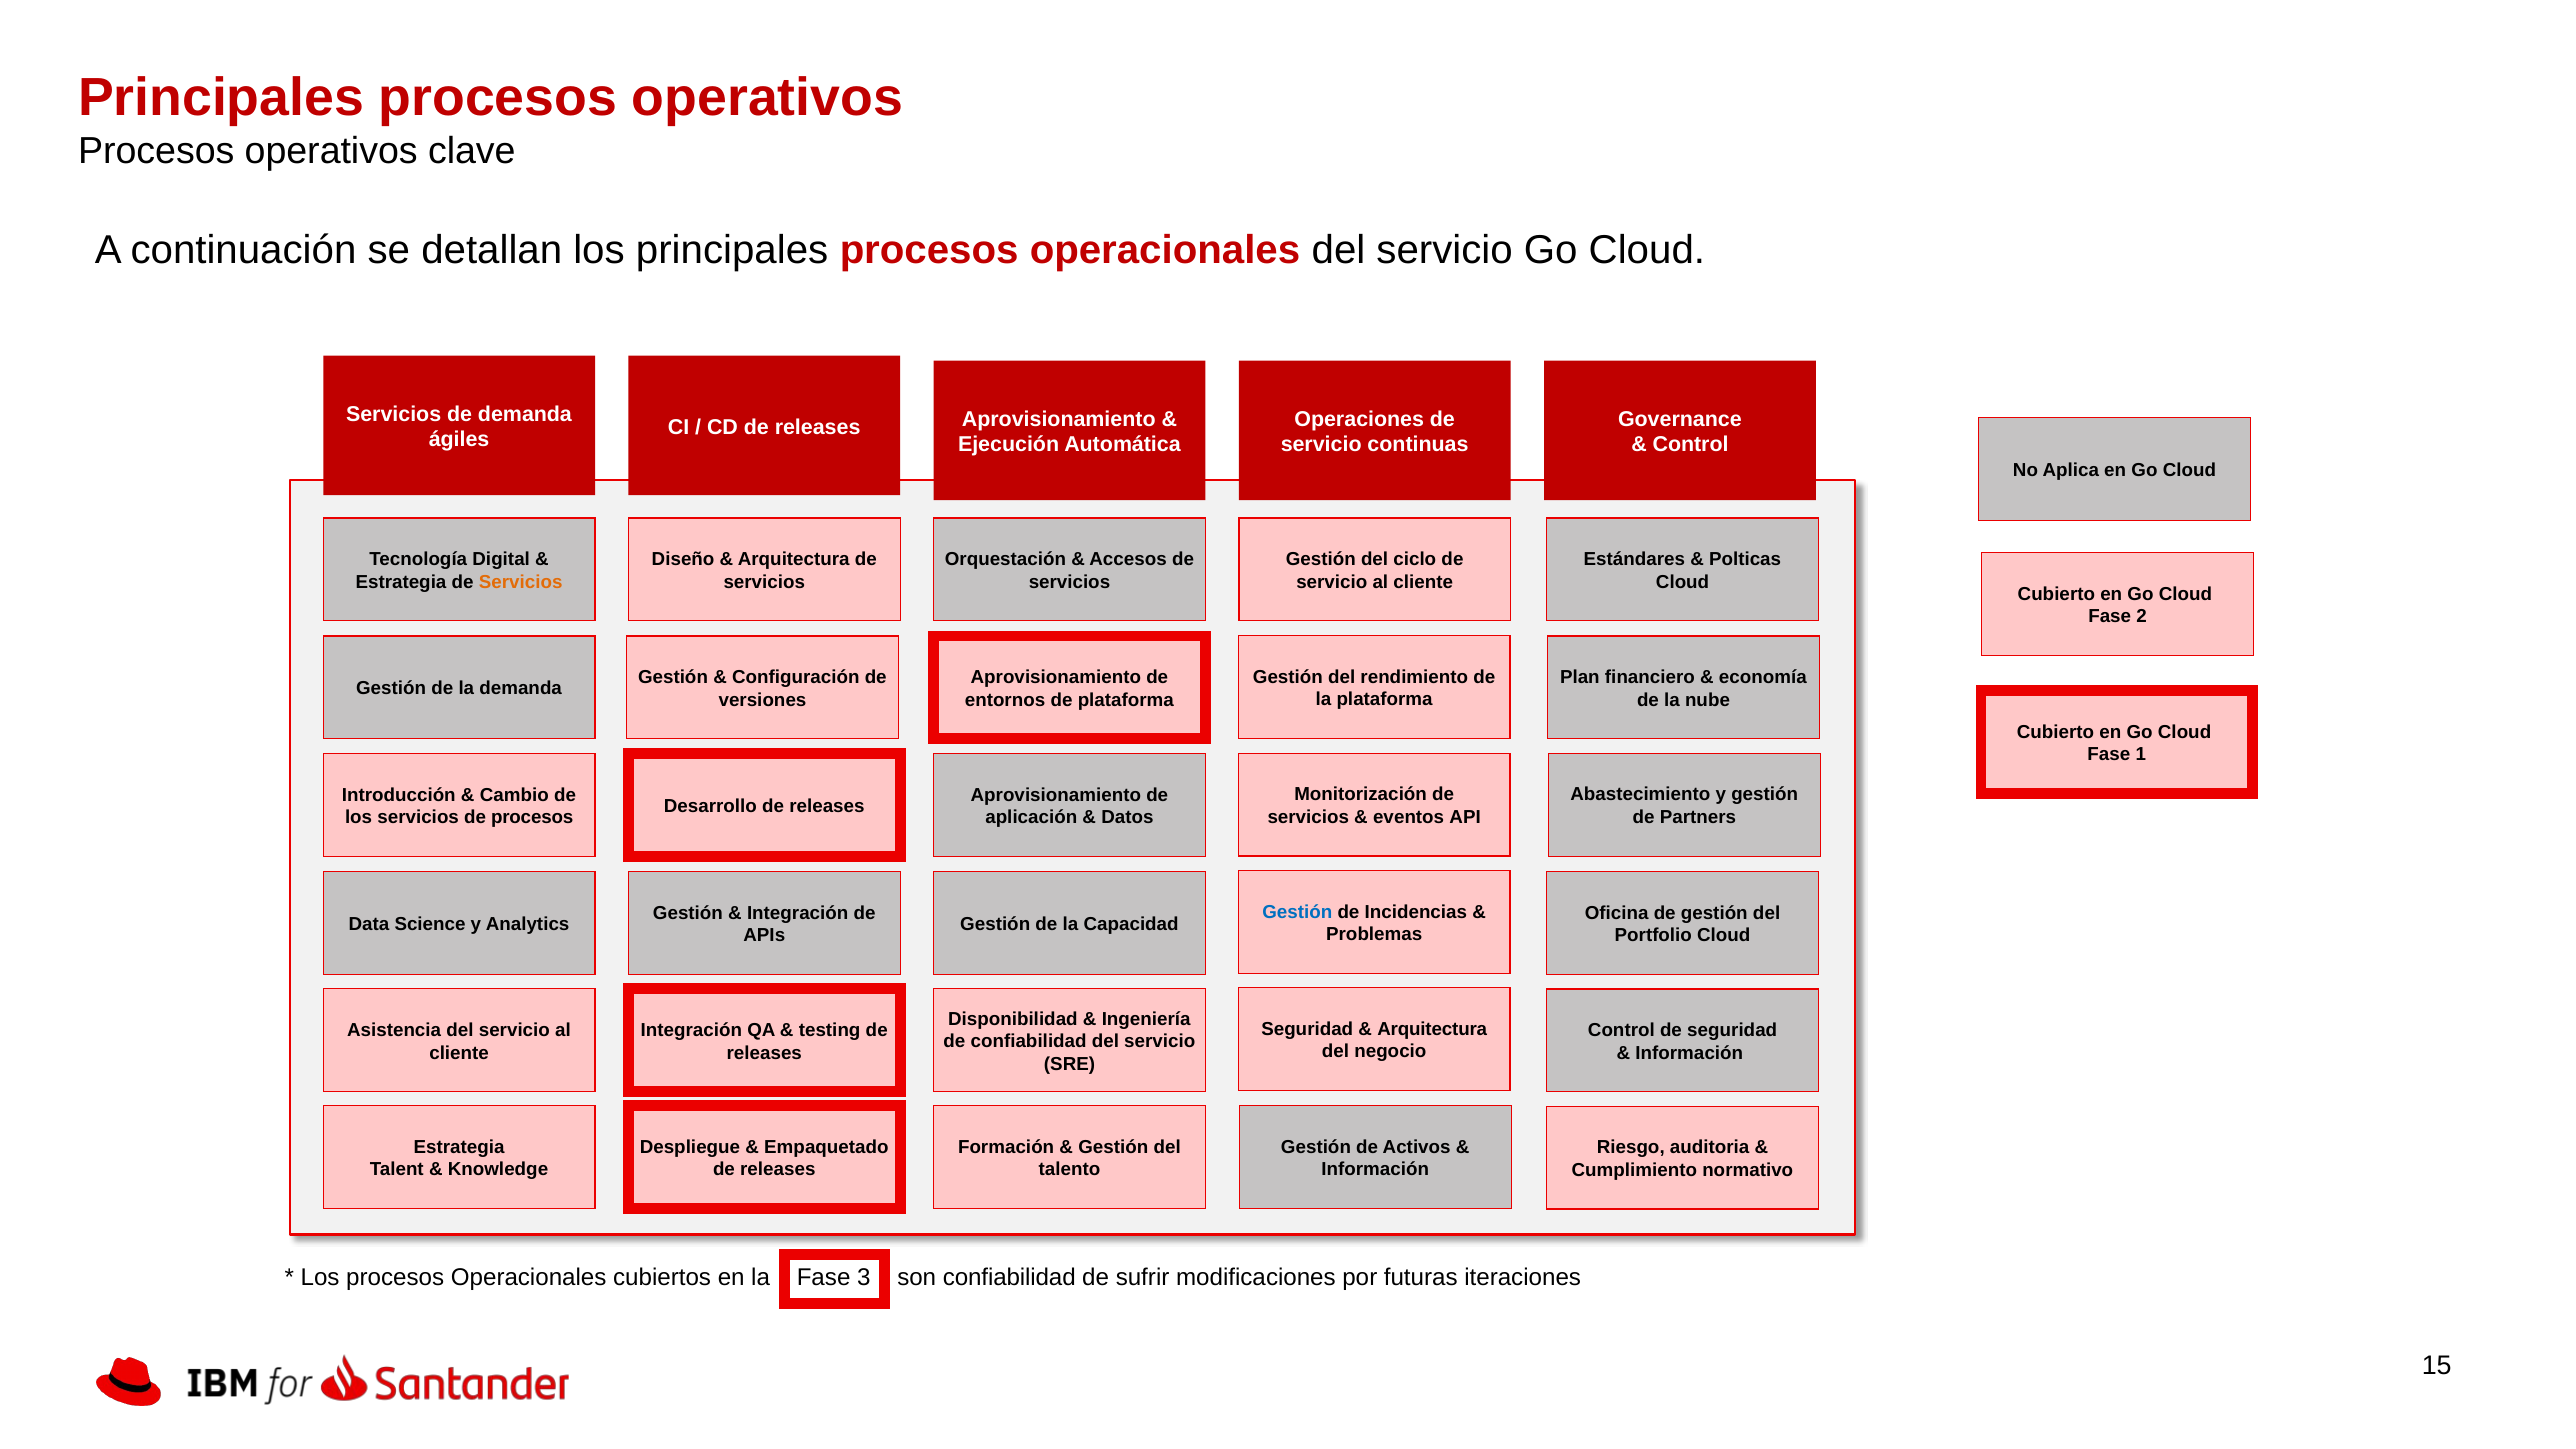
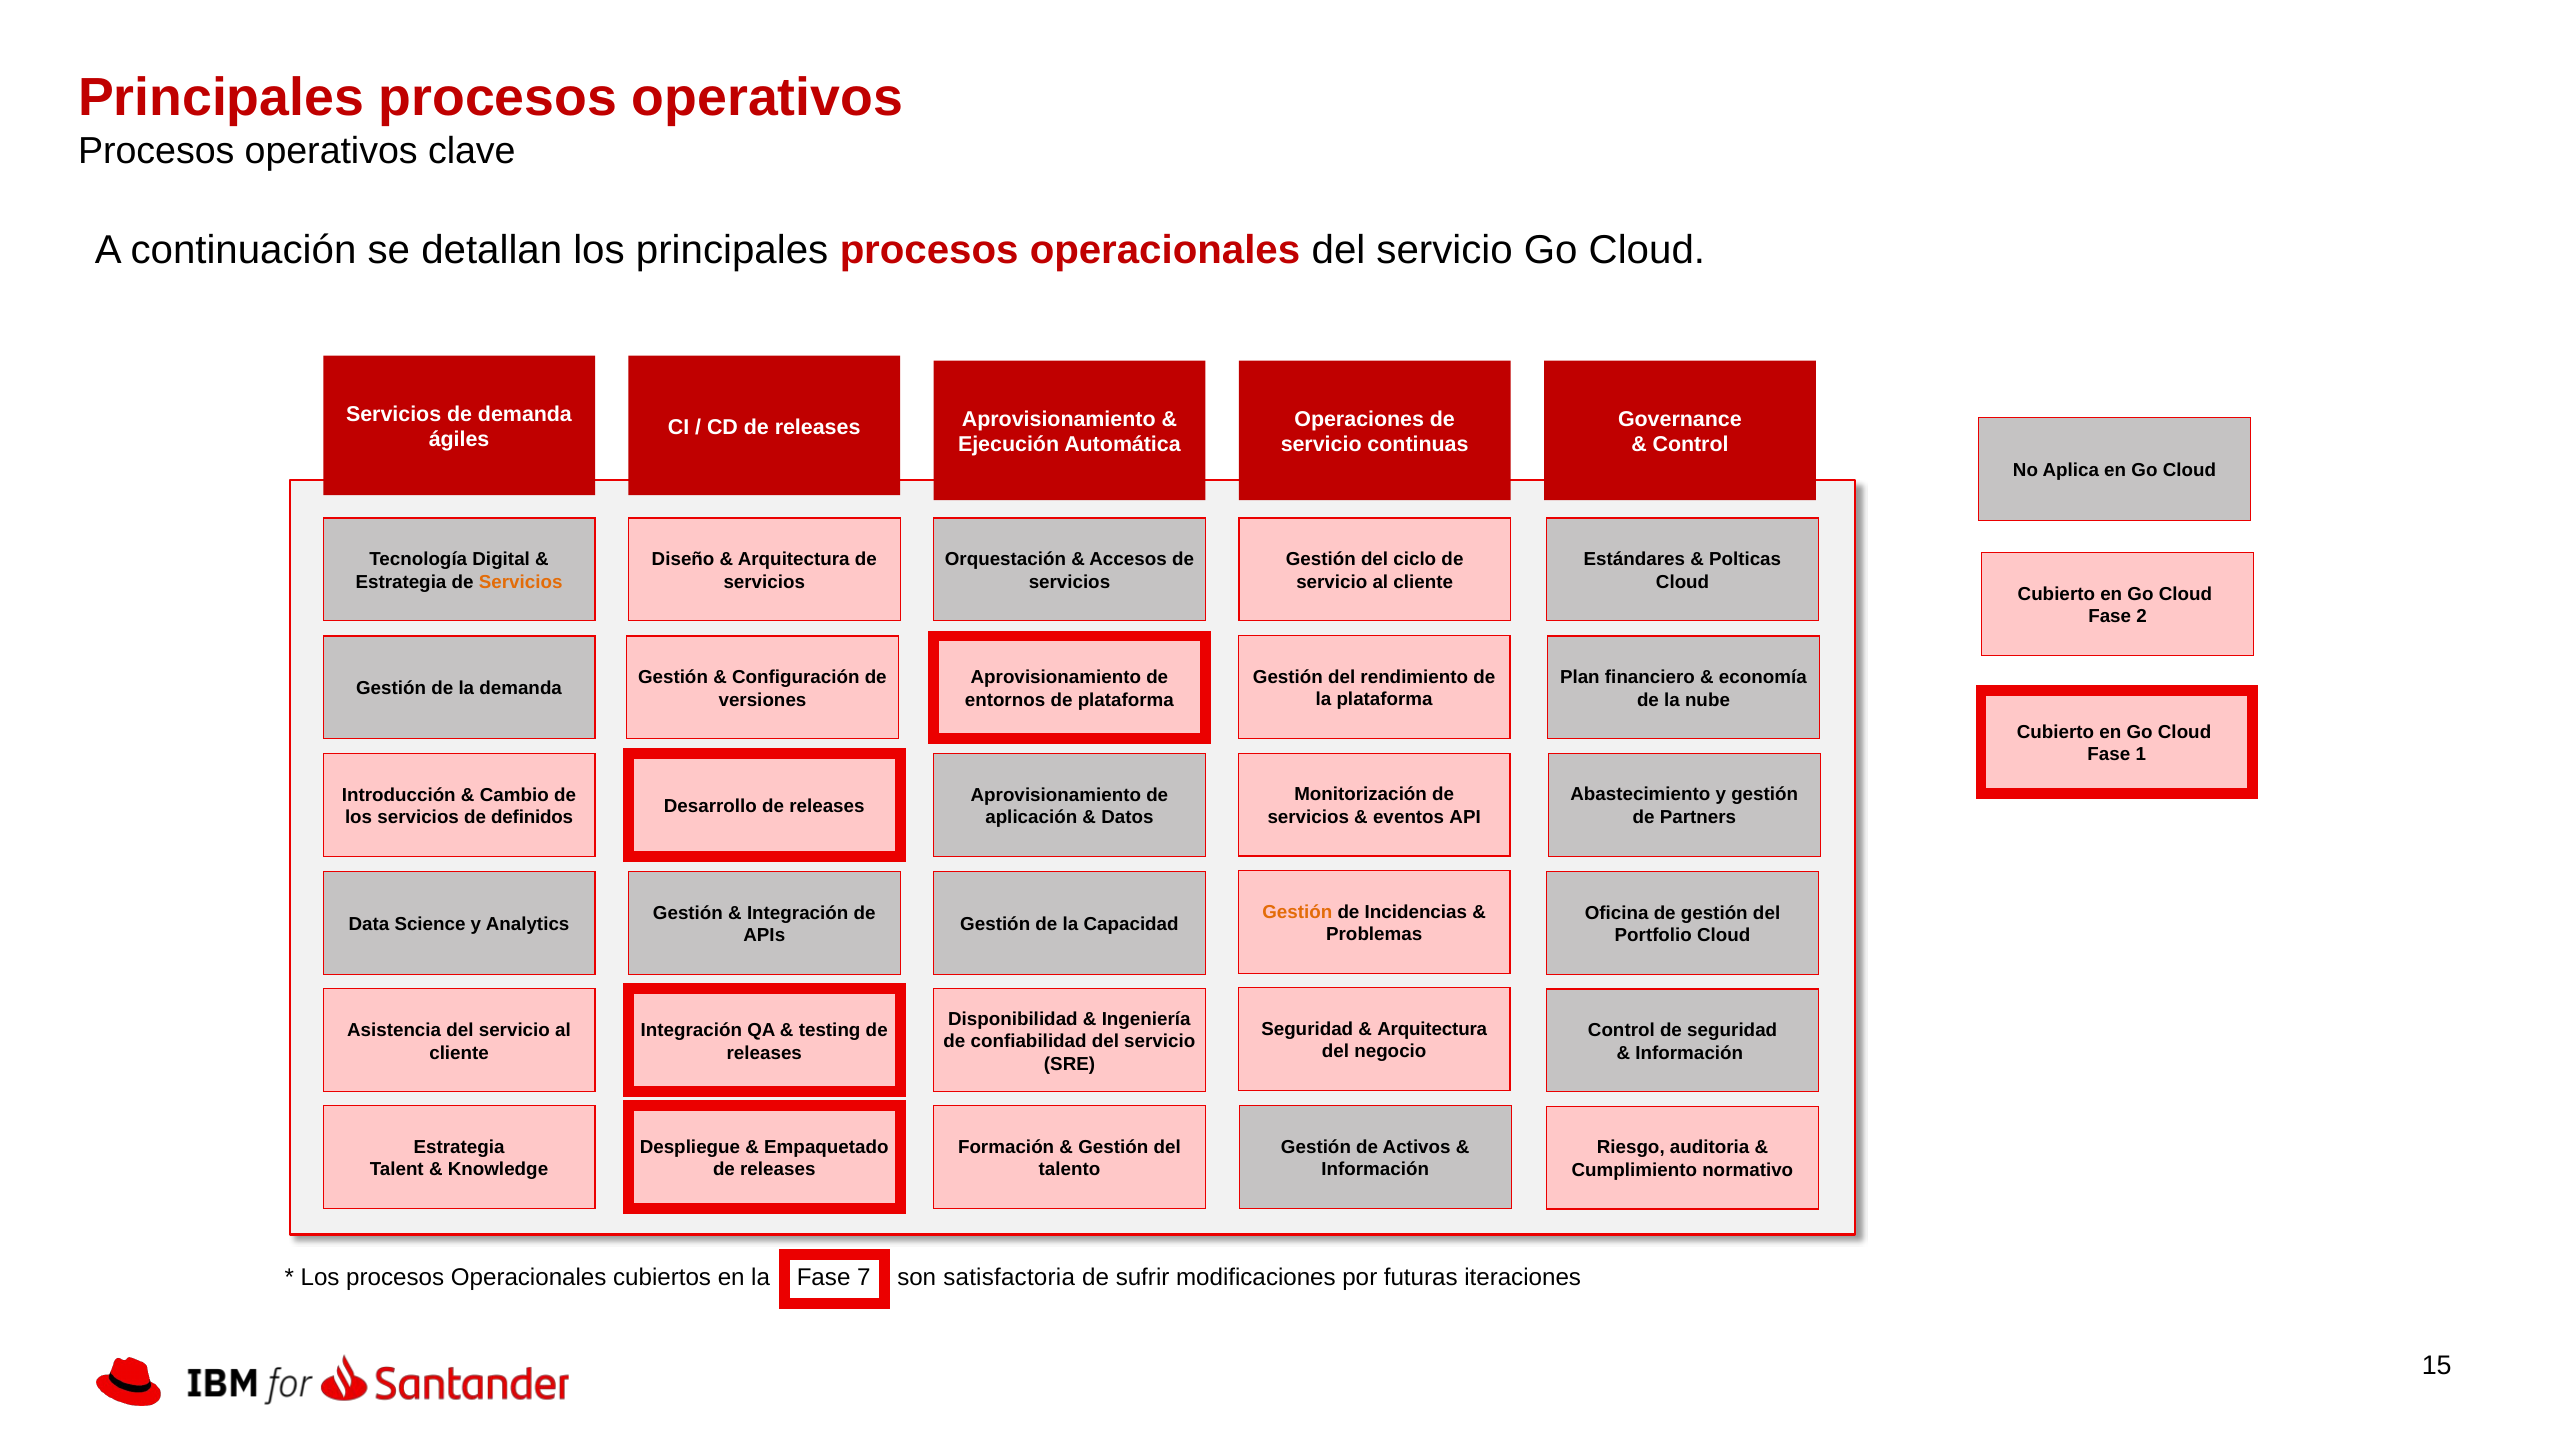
de procesos: procesos -> definidos (532, 818)
Gestión colour: blue -> orange (1297, 912)
3: 3 -> 7 (864, 1278)
son confiabilidad: confiabilidad -> satisfactoria (1009, 1278)
